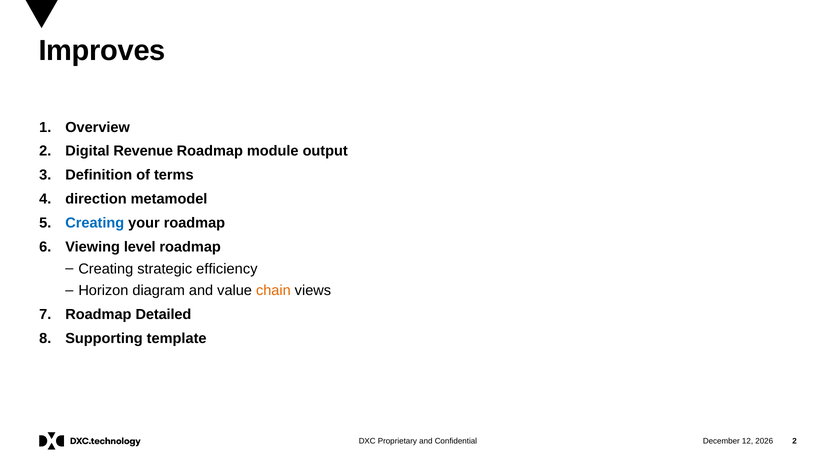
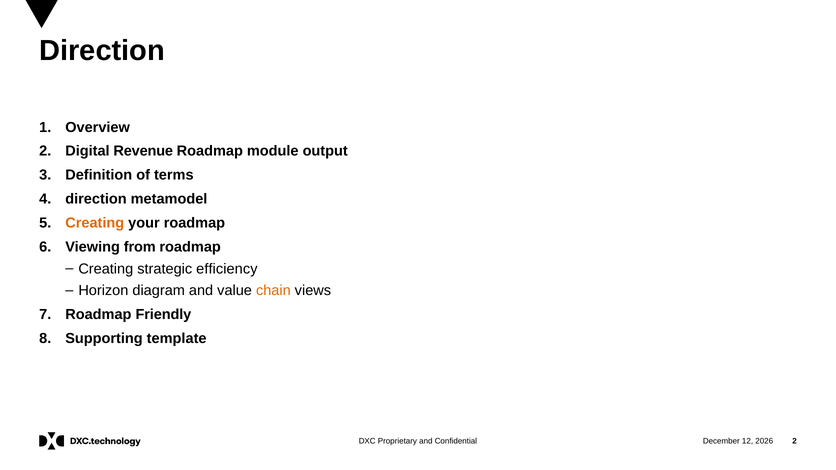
Improves: Improves -> Direction (102, 51)
Creating colour: blue -> orange (95, 223)
level: level -> from (140, 247)
Detailed: Detailed -> Friendly (163, 315)
